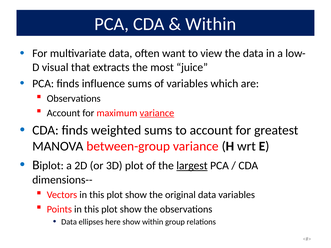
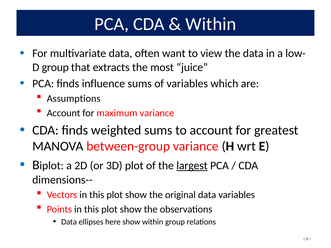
visual: visual -> group (55, 67)
Observations: Observations -> Assumptions (74, 99)
variance underline: present -> none (157, 113)
